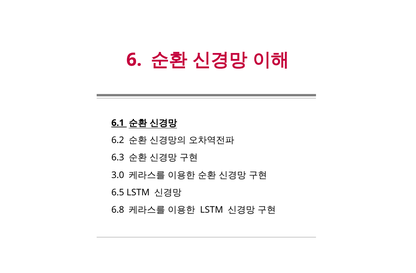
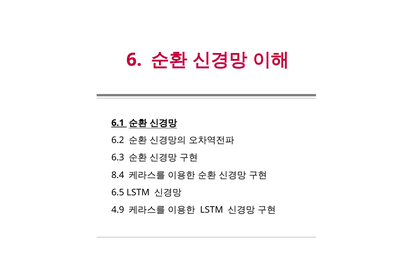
3.0: 3.0 -> 8.4 (118, 175)
6.8: 6.8 -> 4.9 (118, 210)
